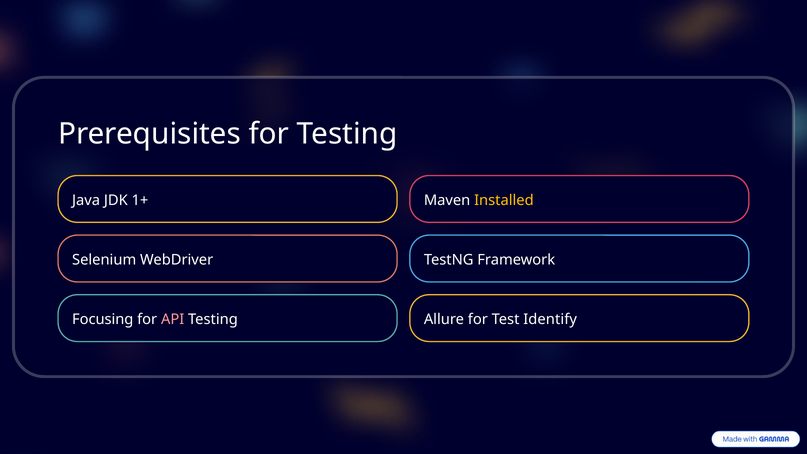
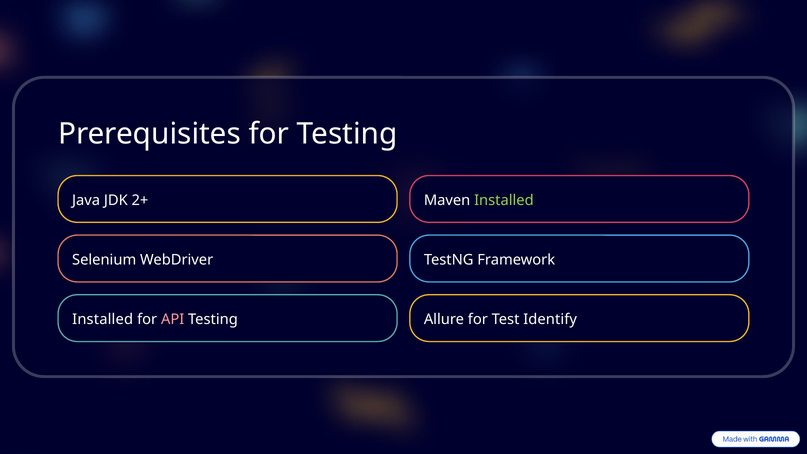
1+: 1+ -> 2+ (140, 200)
Installed colour: yellow -> light green (504, 200)
Focusing: Focusing -> Installed (103, 319)
